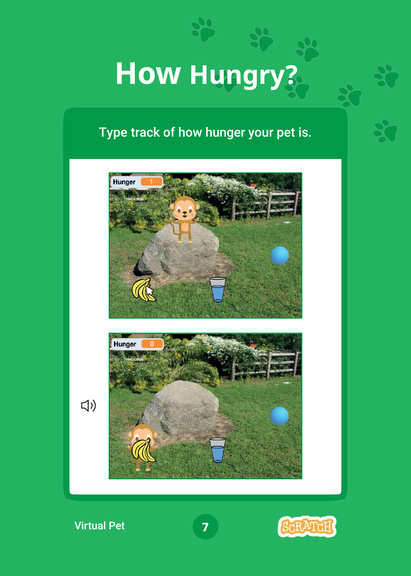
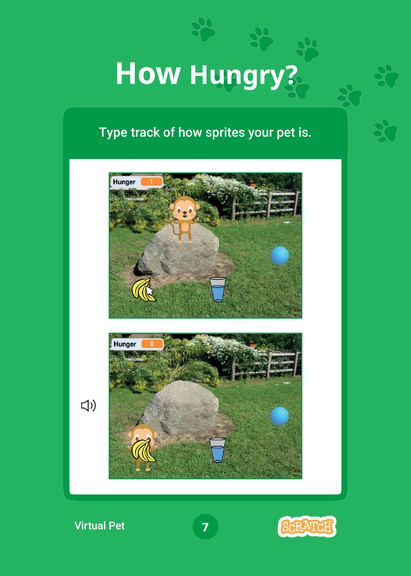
hunger: hunger -> sprites (225, 133)
